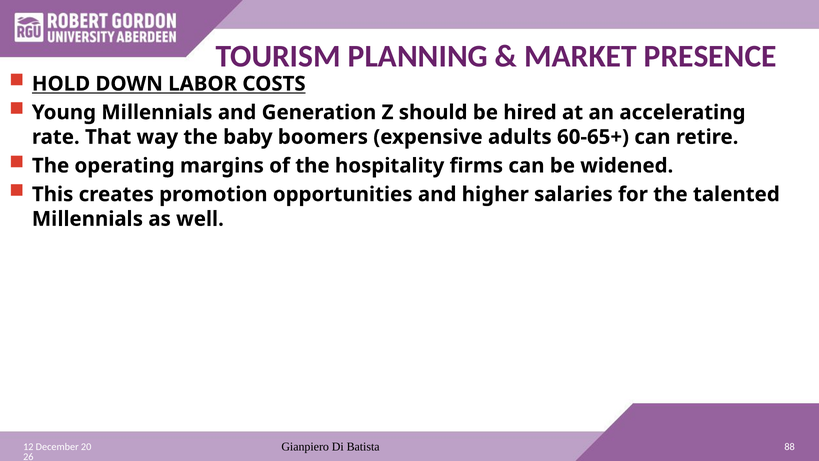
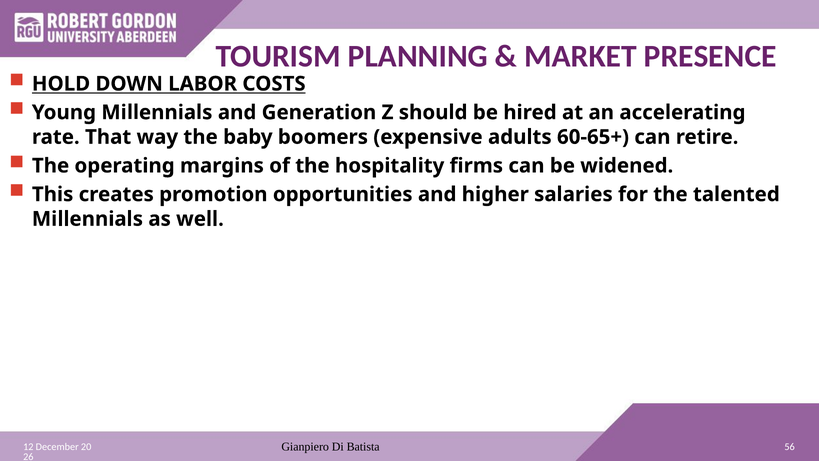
88: 88 -> 56 (790, 446)
